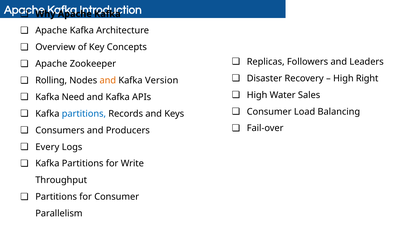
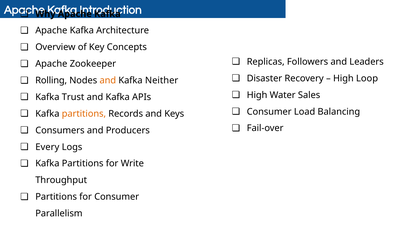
Right: Right -> Loop (367, 78)
Version: Version -> Neither (162, 80)
Need: Need -> Trust (73, 97)
partitions colour: blue -> orange (84, 114)
